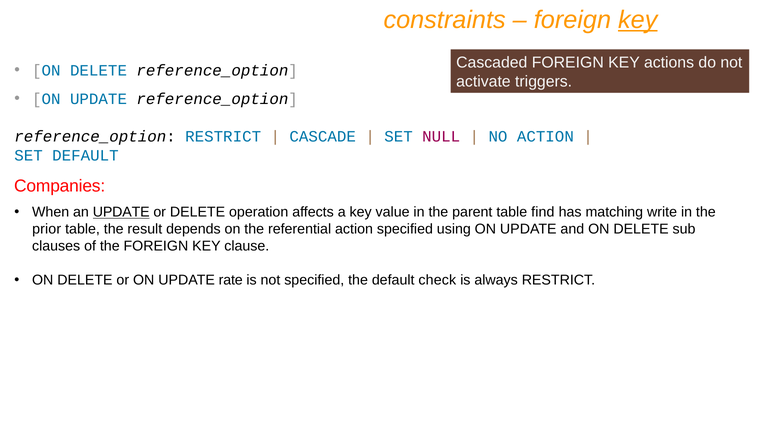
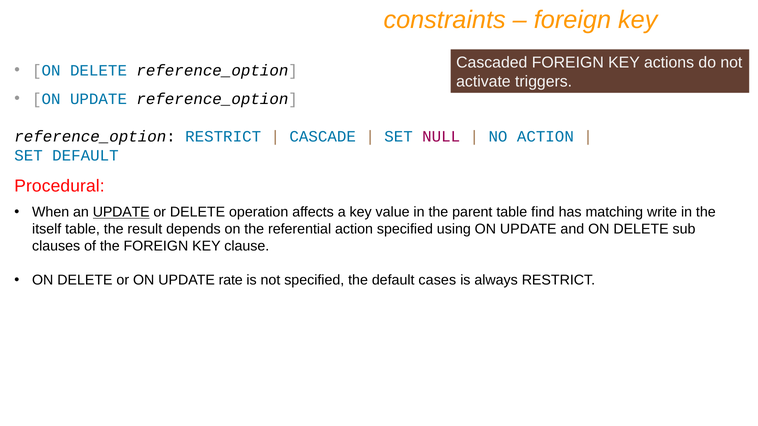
key underline: present -> none (638, 20)
Companies: Companies -> Procedural (59, 186)
prior: prior -> itself (47, 229)
check: check -> cases (437, 281)
